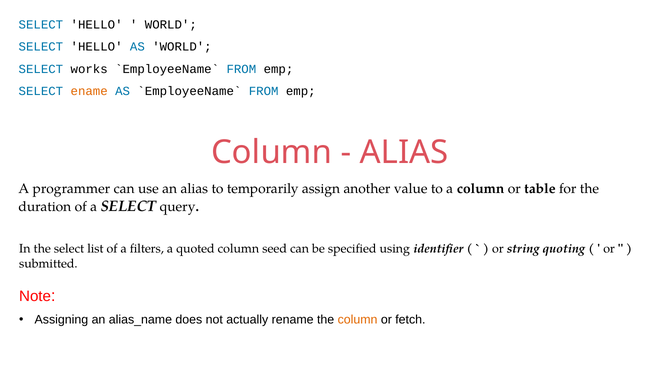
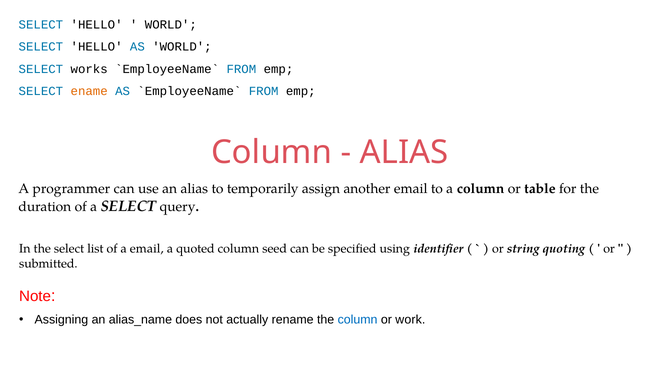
another value: value -> email (411, 189)
a filters: filters -> email (147, 249)
column colour: orange -> blue (358, 320)
fetch: fetch -> work (410, 320)
